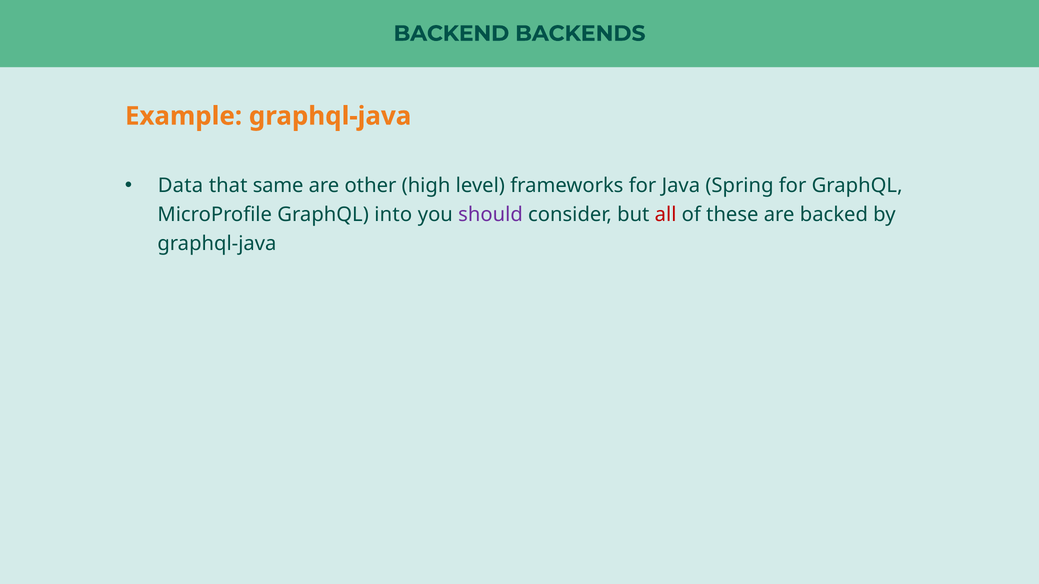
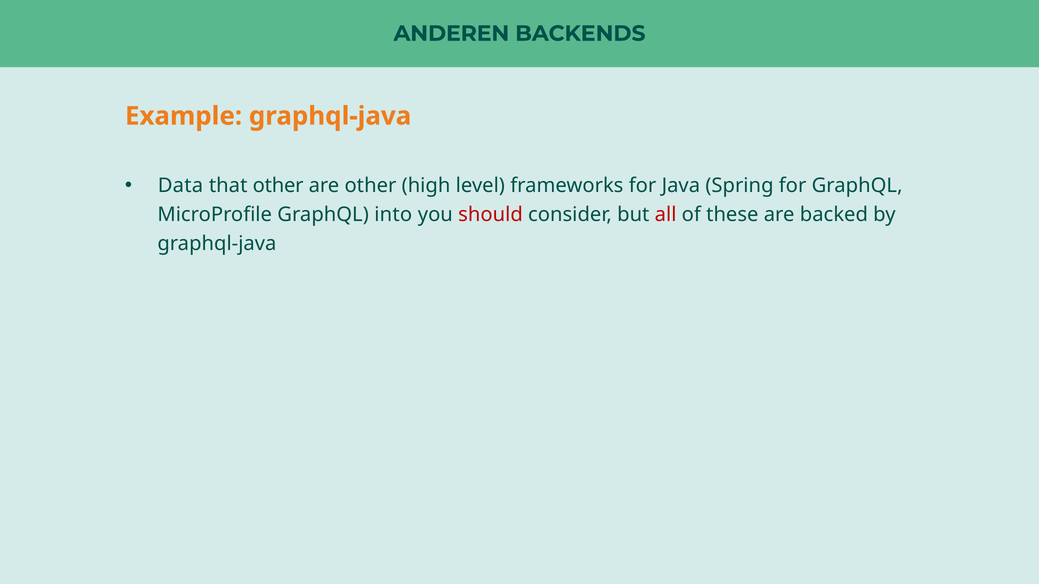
BACKEND: BACKEND -> ANDEREN (451, 33)
that same: same -> other (278, 186)
should colour: purple -> red (491, 215)
